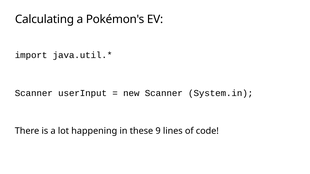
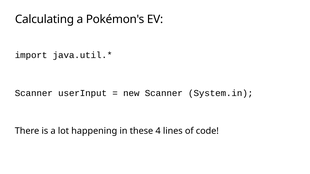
9: 9 -> 4 (158, 131)
